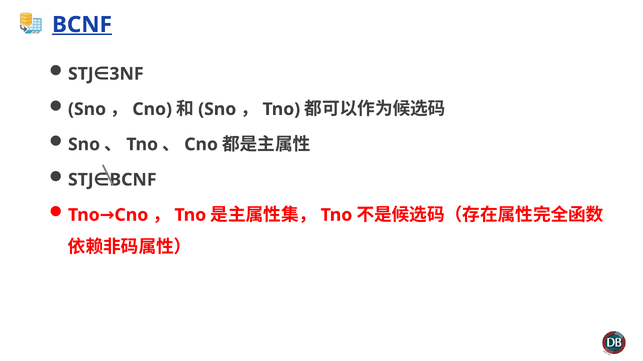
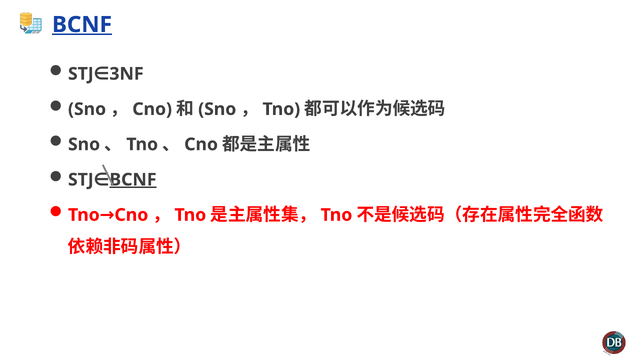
BCNF underline: none -> present (133, 180)
